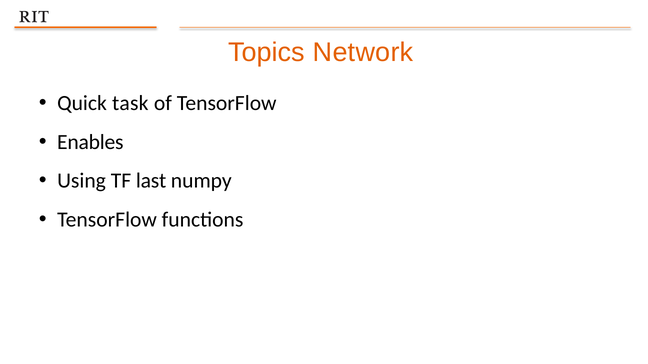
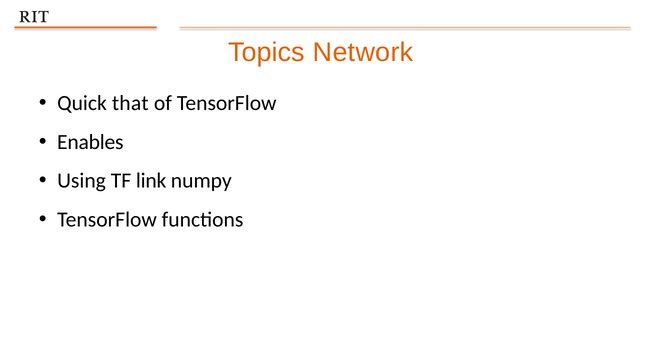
task: task -> that (130, 103)
last: last -> link (151, 181)
